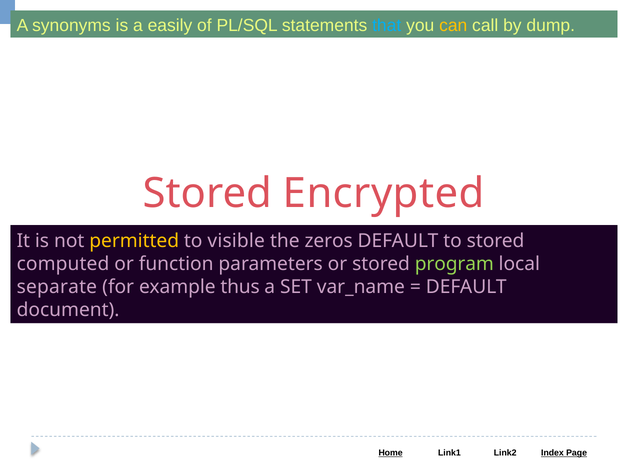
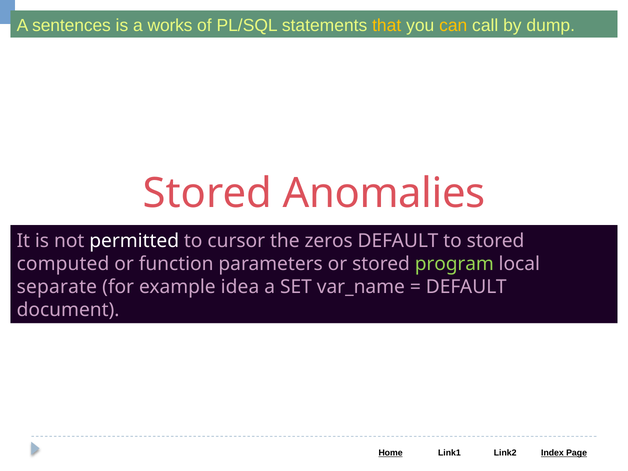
synonyms: synonyms -> sentences (71, 25)
easily: easily -> works (170, 25)
that colour: light blue -> yellow (387, 25)
Encrypted: Encrypted -> Anomalies (384, 193)
permitted colour: yellow -> white (134, 241)
visible: visible -> cursor (236, 241)
thus: thus -> idea (240, 287)
